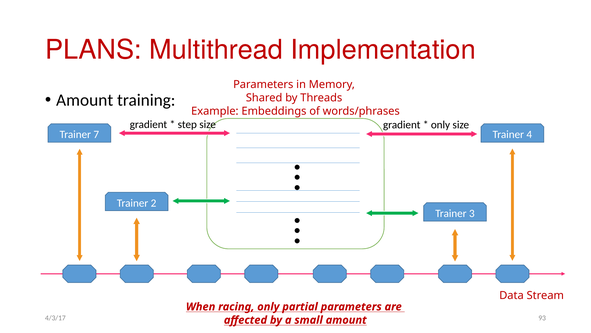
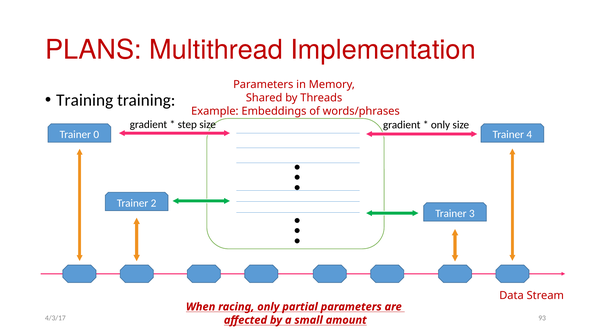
Amount: Amount -> Training (85, 100)
7: 7 -> 0 (96, 134)
